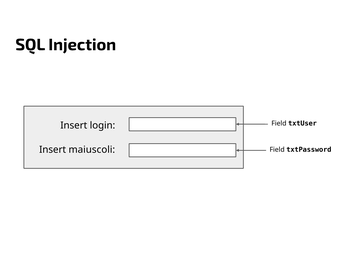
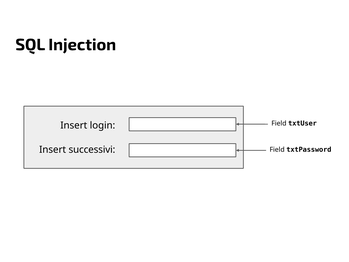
maiuscoli: maiuscoli -> successivi (92, 149)
